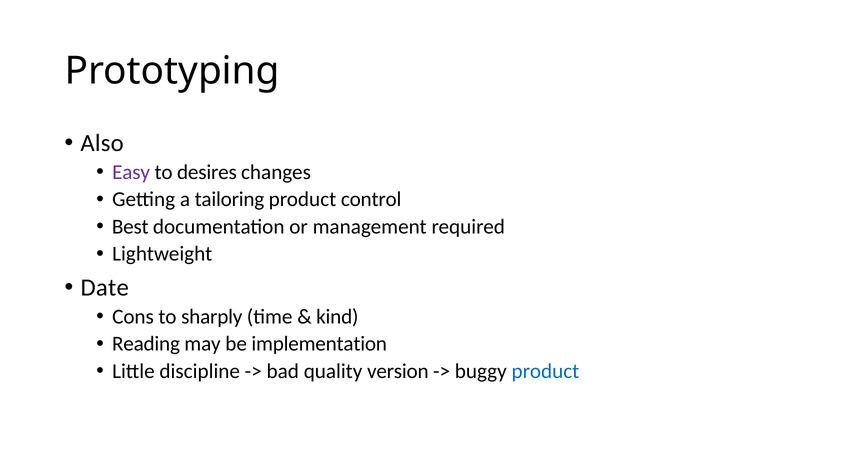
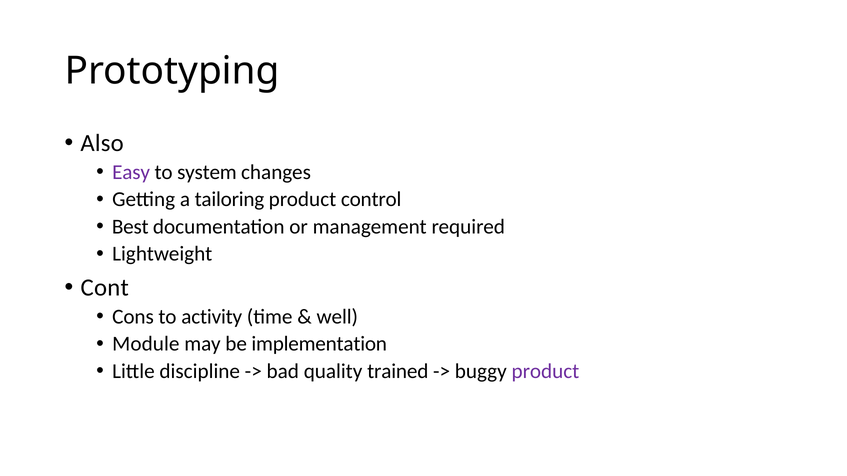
desires: desires -> system (207, 172)
Date: Date -> Cont (105, 288)
sharply: sharply -> activity (212, 317)
kind: kind -> well (337, 317)
Reading: Reading -> Module (146, 344)
version: version -> trained (398, 371)
product colour: blue -> purple (545, 371)
